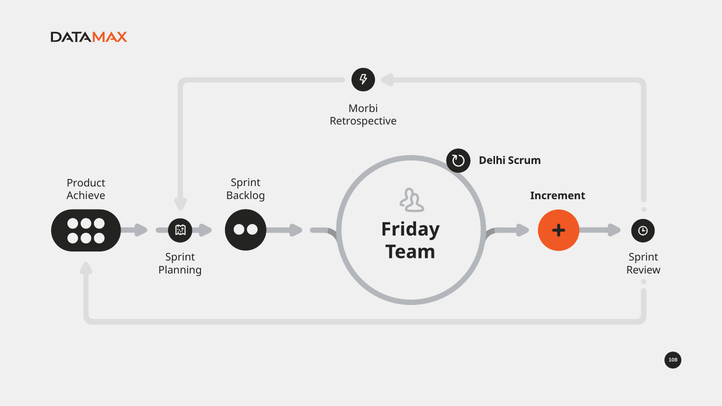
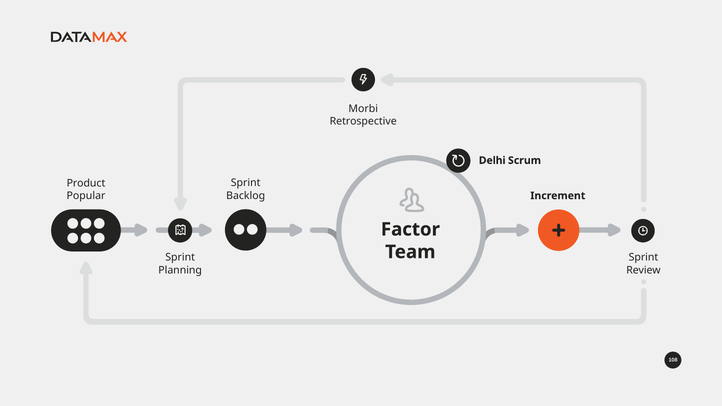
Achieve: Achieve -> Popular (86, 196)
Friday: Friday -> Factor (410, 229)
